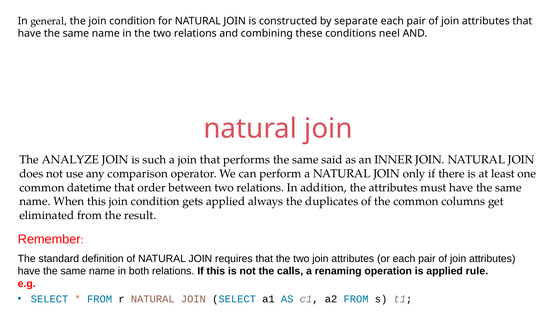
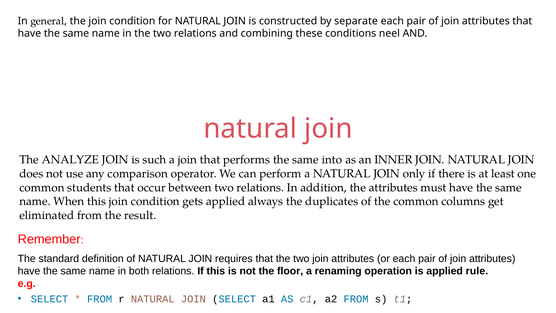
said: said -> into (332, 160)
datetime: datetime -> students (89, 187)
order: order -> occur (152, 187)
calls: calls -> floor (290, 271)
